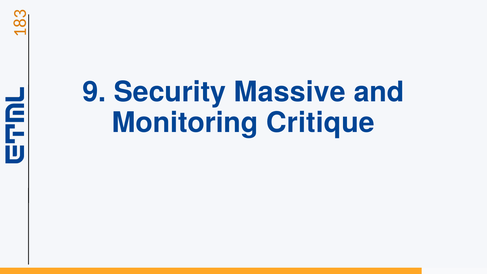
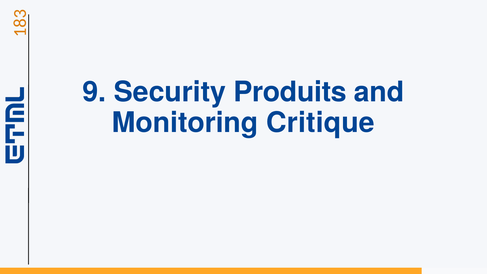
Massive: Massive -> Produits (290, 92)
